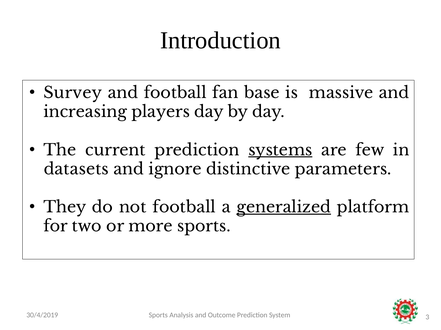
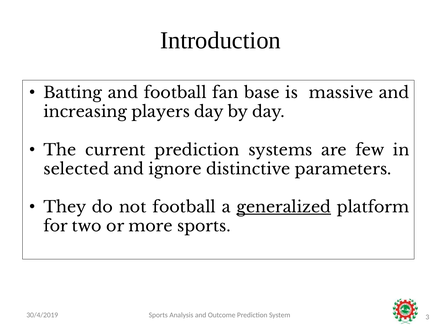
Survey: Survey -> Batting (73, 93)
systems underline: present -> none (280, 150)
datasets: datasets -> selected (76, 170)
